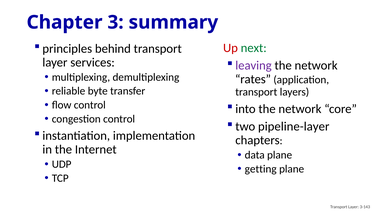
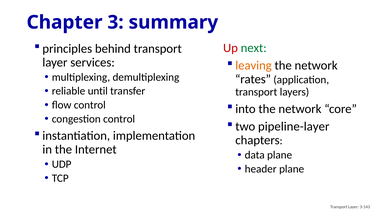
leaving colour: purple -> orange (254, 65)
byte: byte -> until (98, 91)
getting: getting -> header (261, 169)
